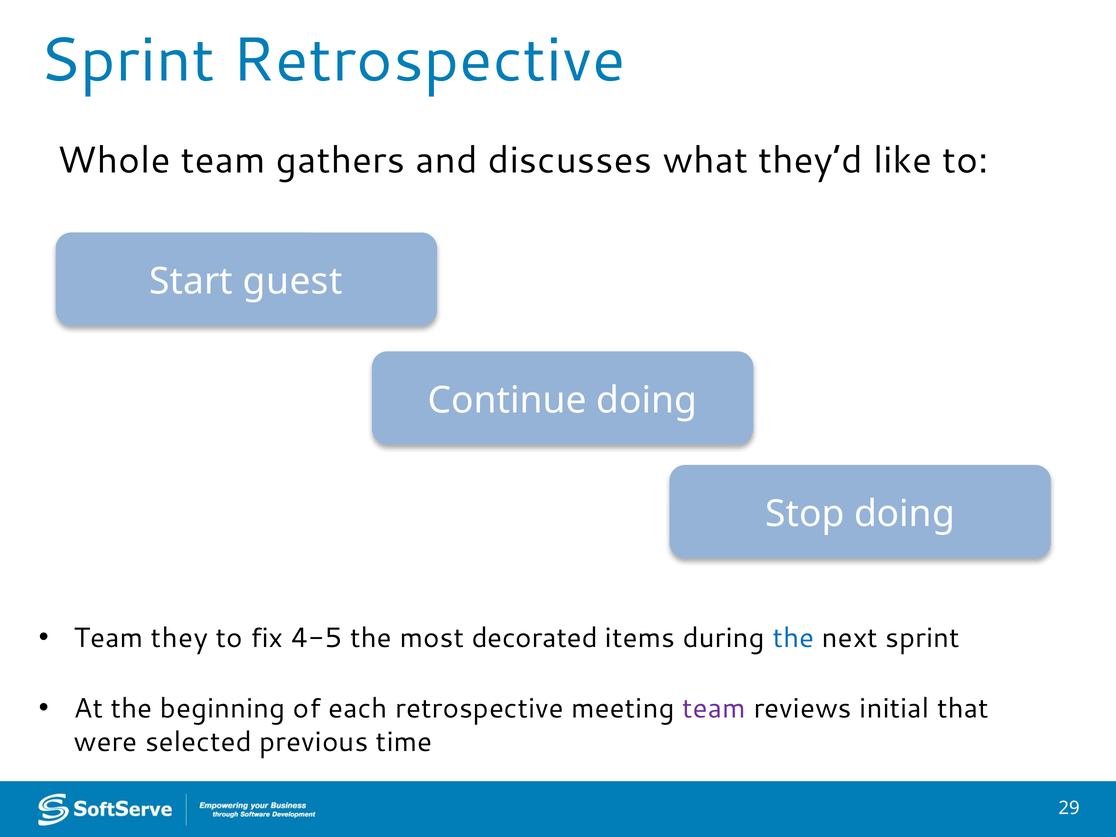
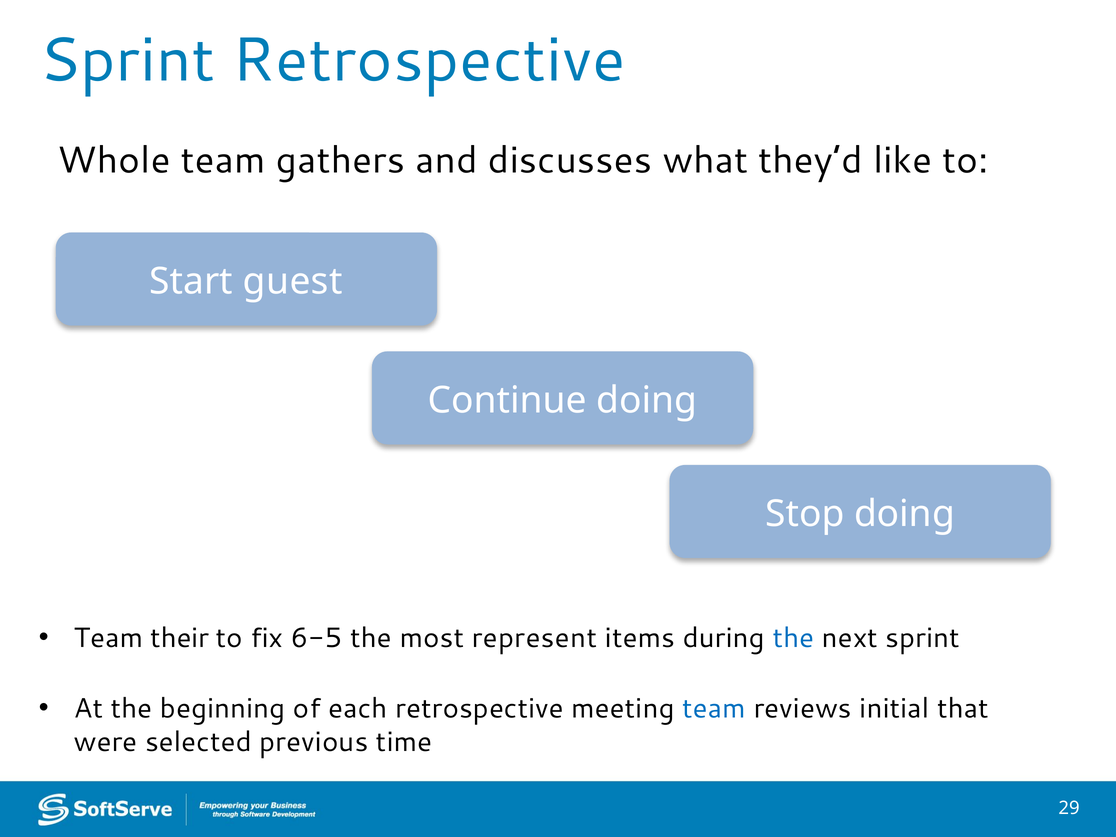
they: they -> their (180, 638)
4-5: 4-5 -> 6-5 (317, 638)
decorated: decorated -> represent (534, 638)
team colour: purple -> blue (714, 709)
